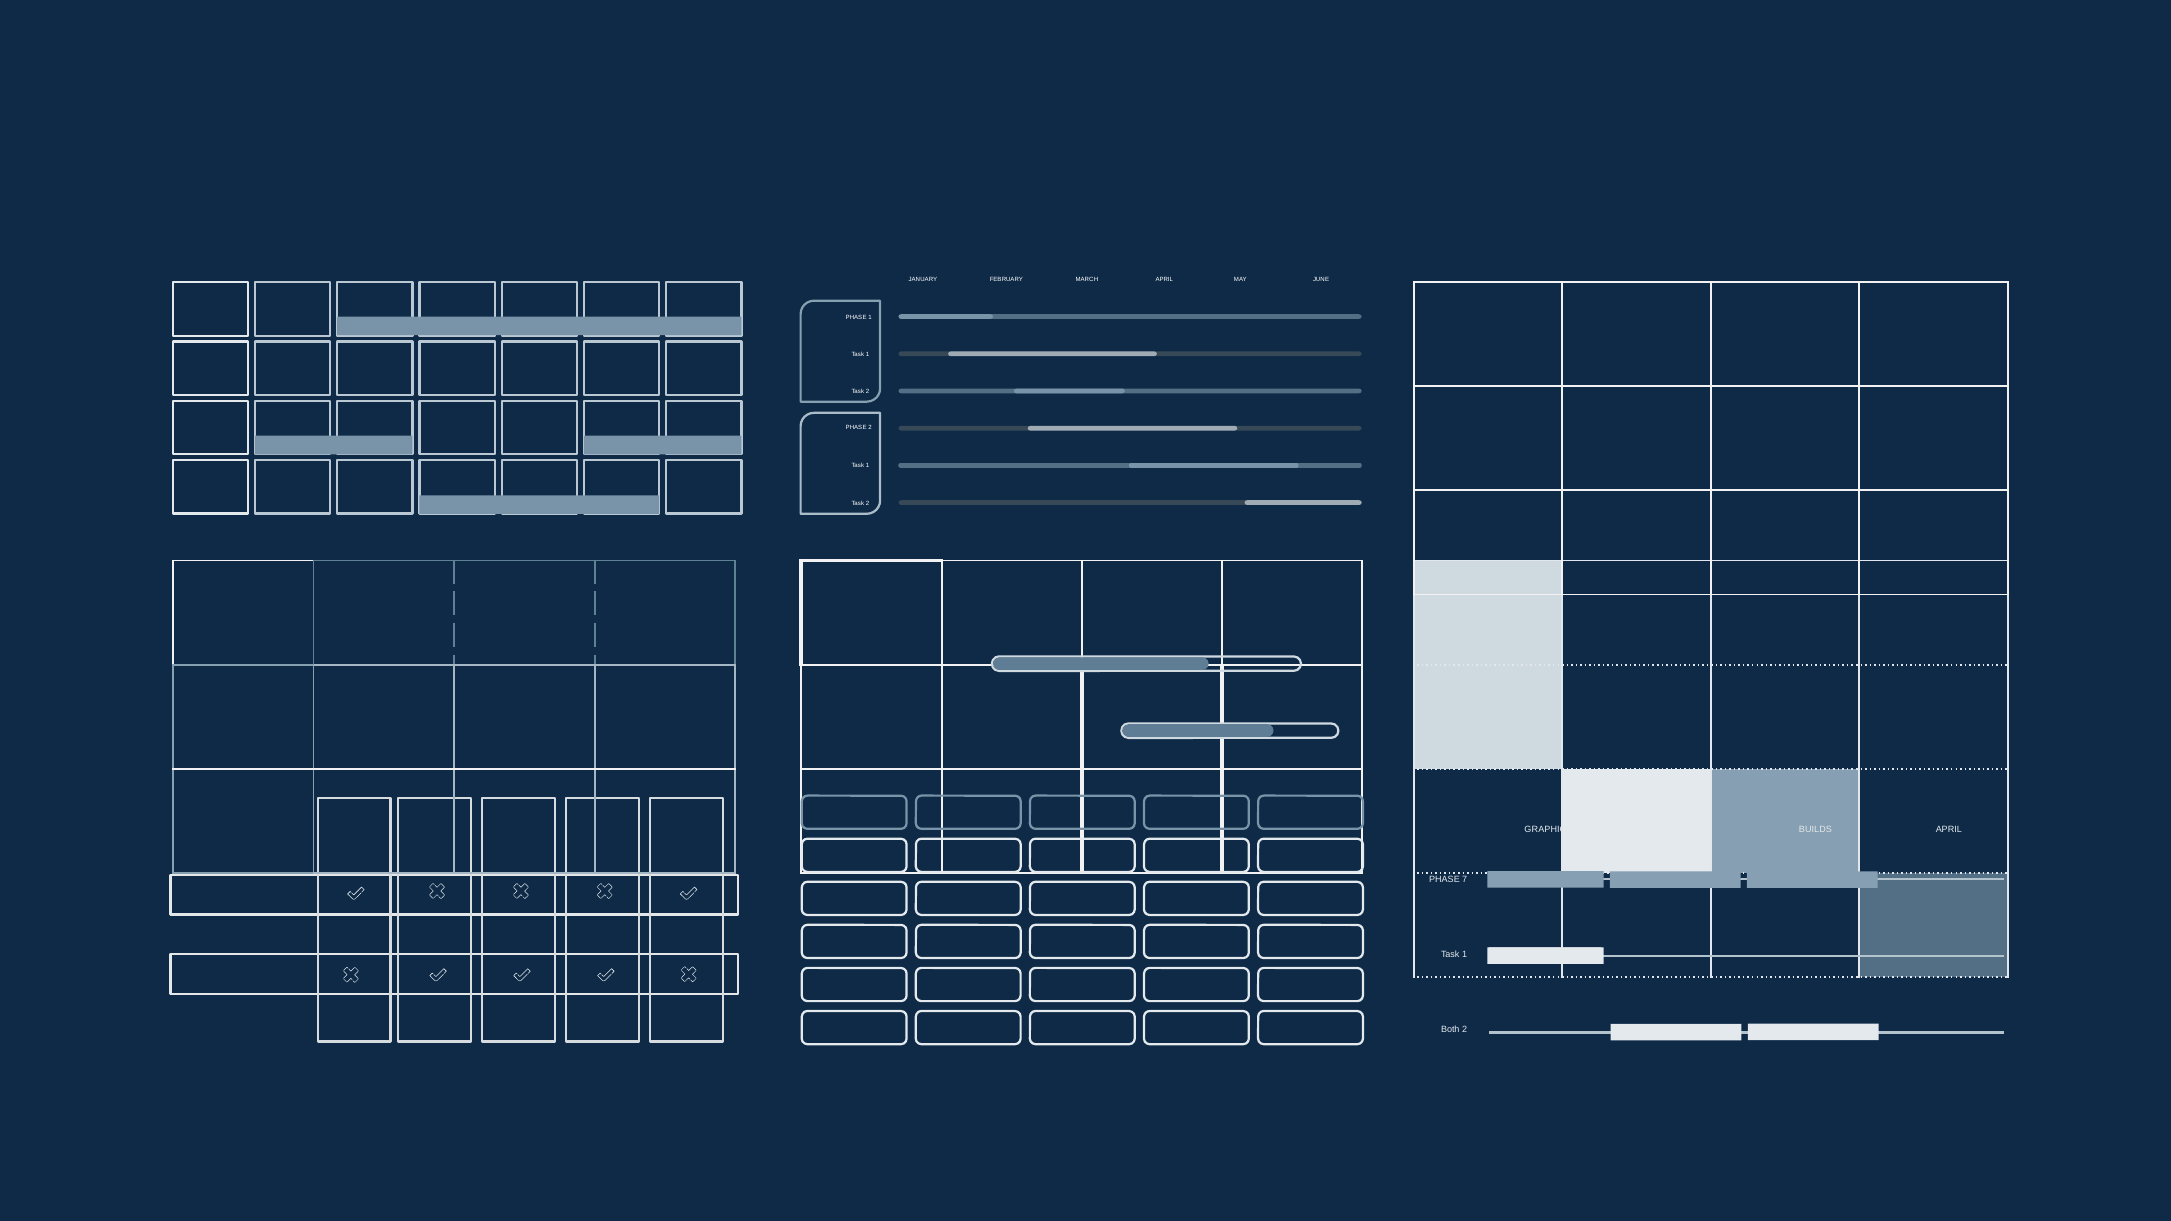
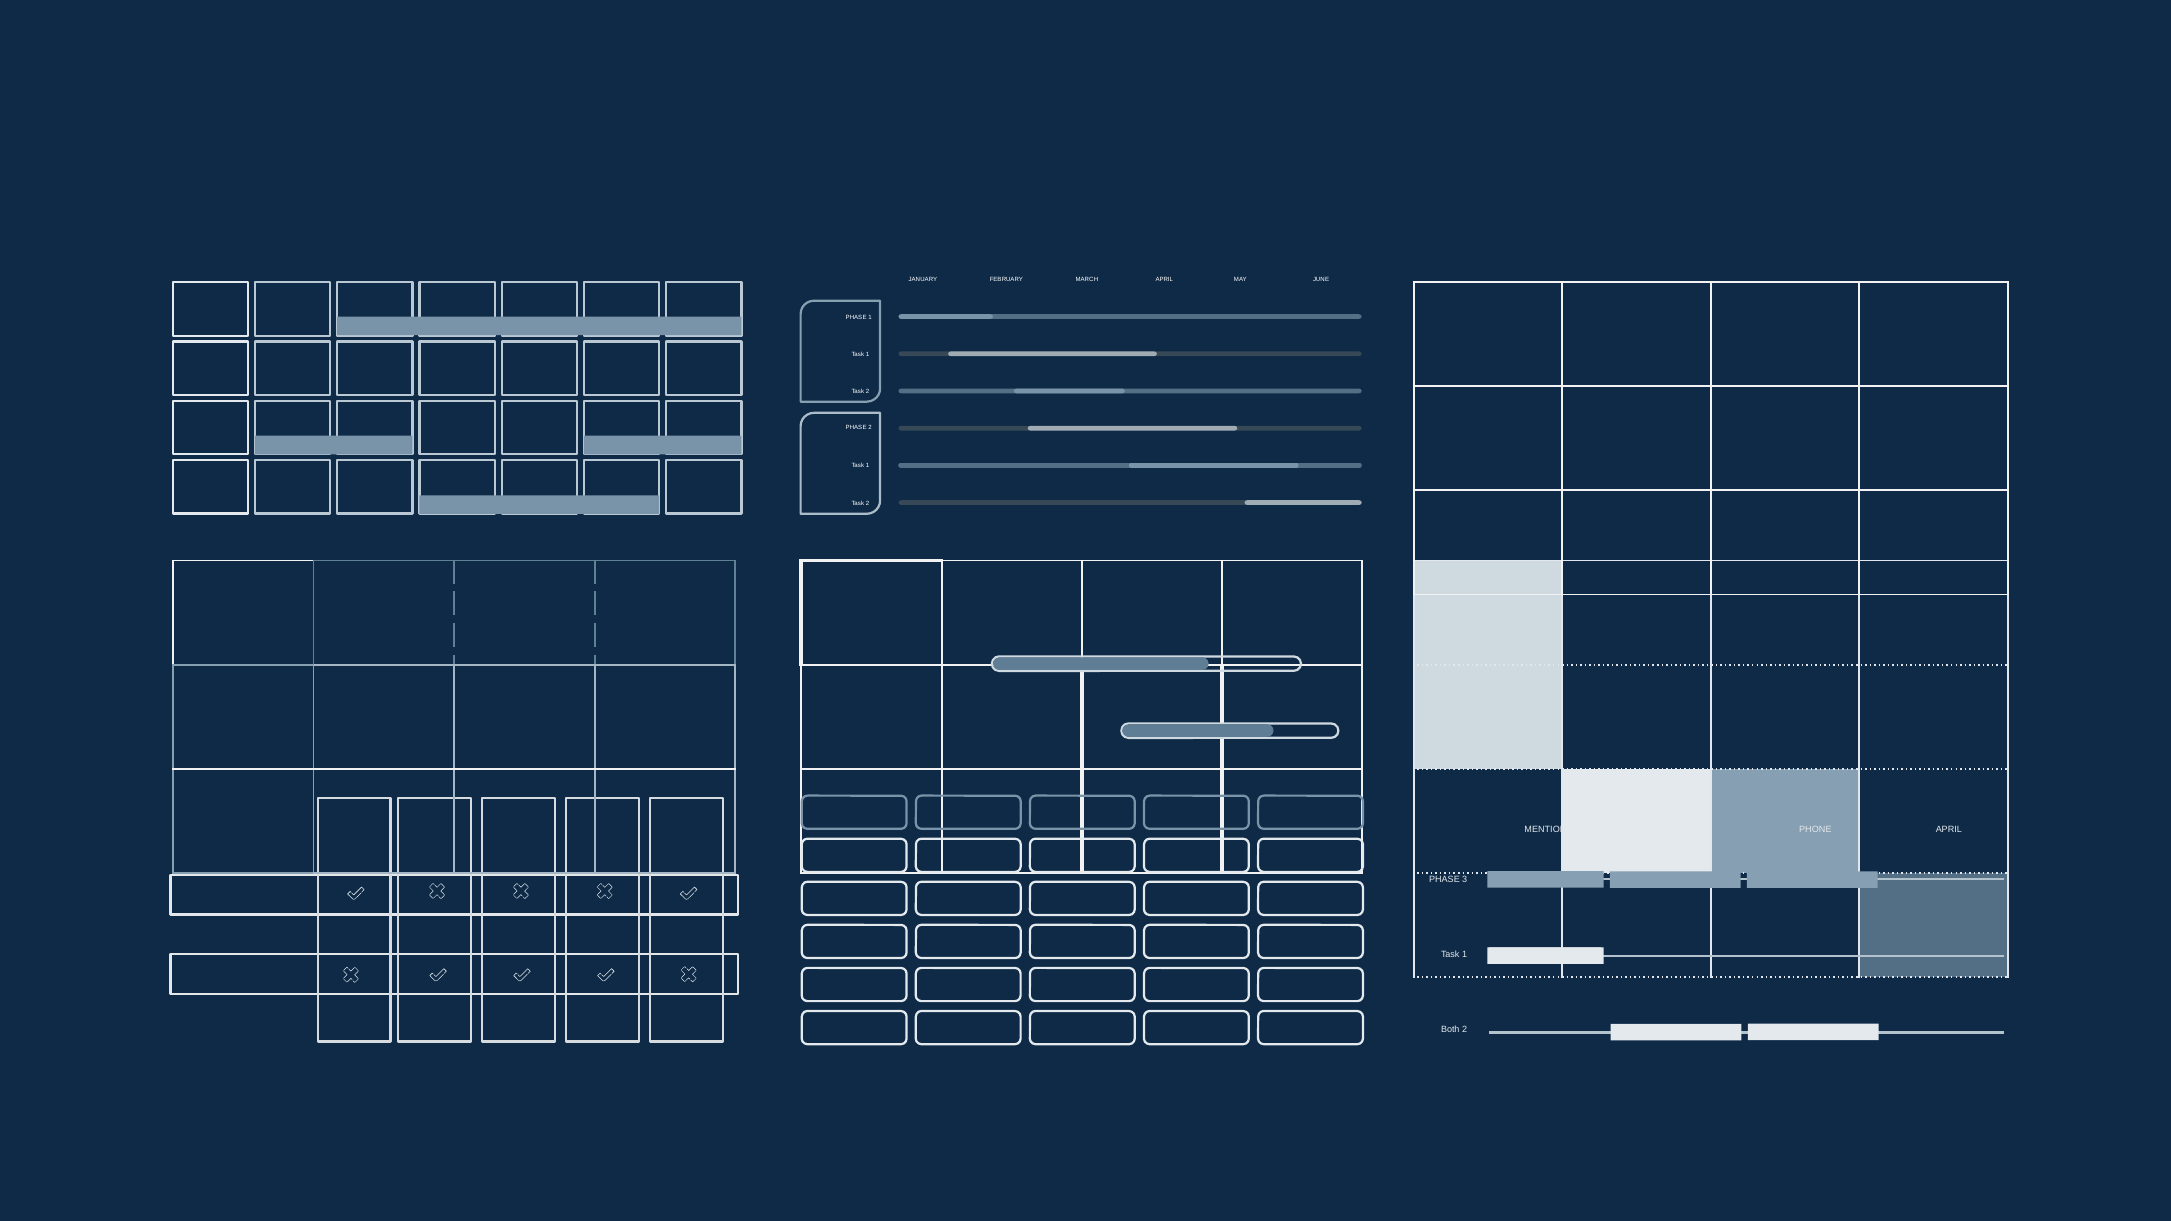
GRAPHIC: GRAPHIC -> MENTION (1545, 830)
BUILDS: BUILDS -> PHONE (1815, 830)
7: 7 -> 3 (1465, 880)
